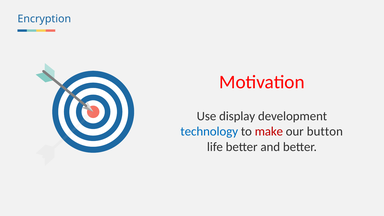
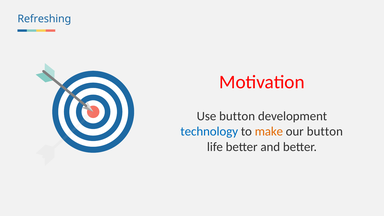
Encryption: Encryption -> Refreshing (44, 19)
Use display: display -> button (237, 116)
make colour: red -> orange (269, 131)
